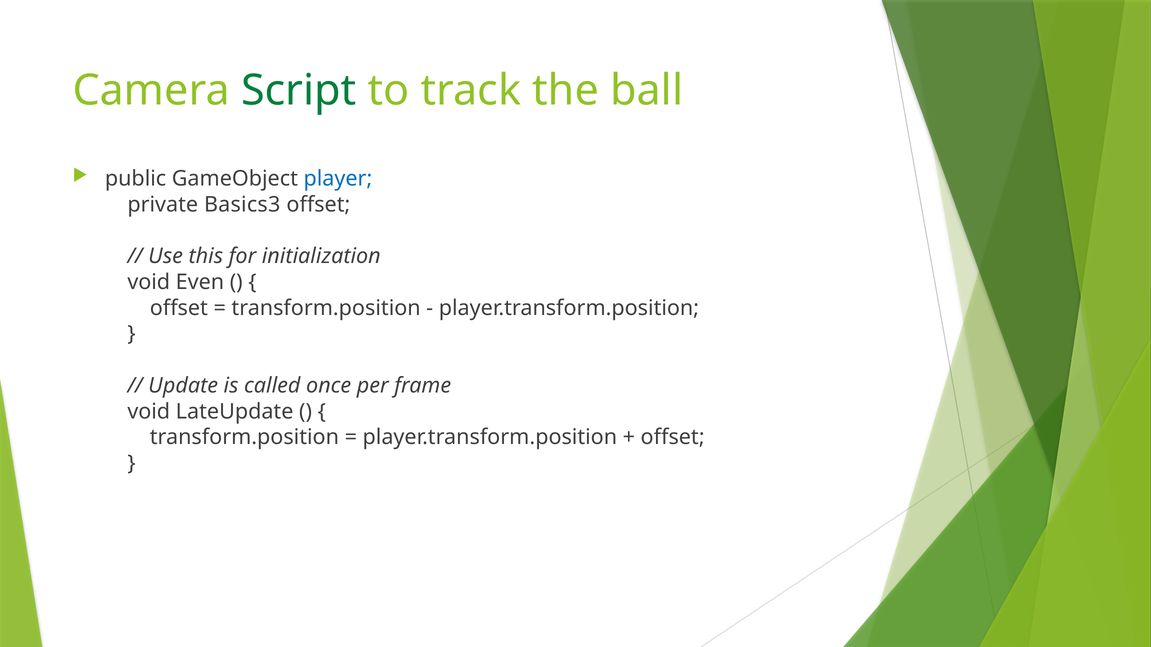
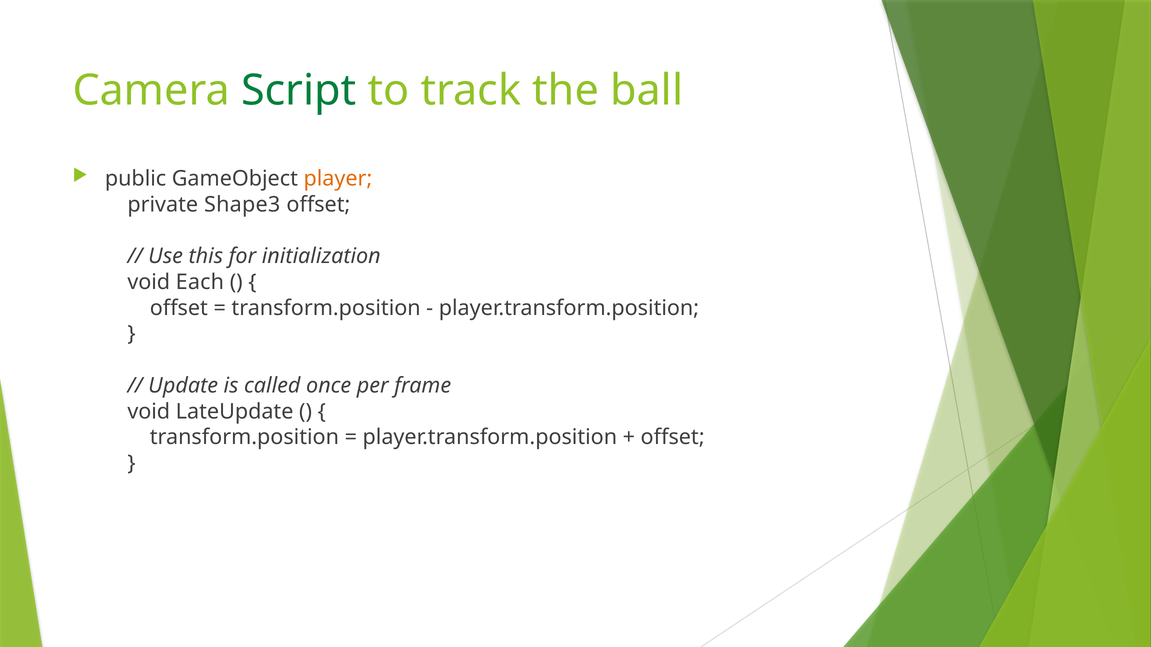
player colour: blue -> orange (338, 179)
Basics3: Basics3 -> Shape3 (242, 205)
Even: Even -> Each (200, 282)
